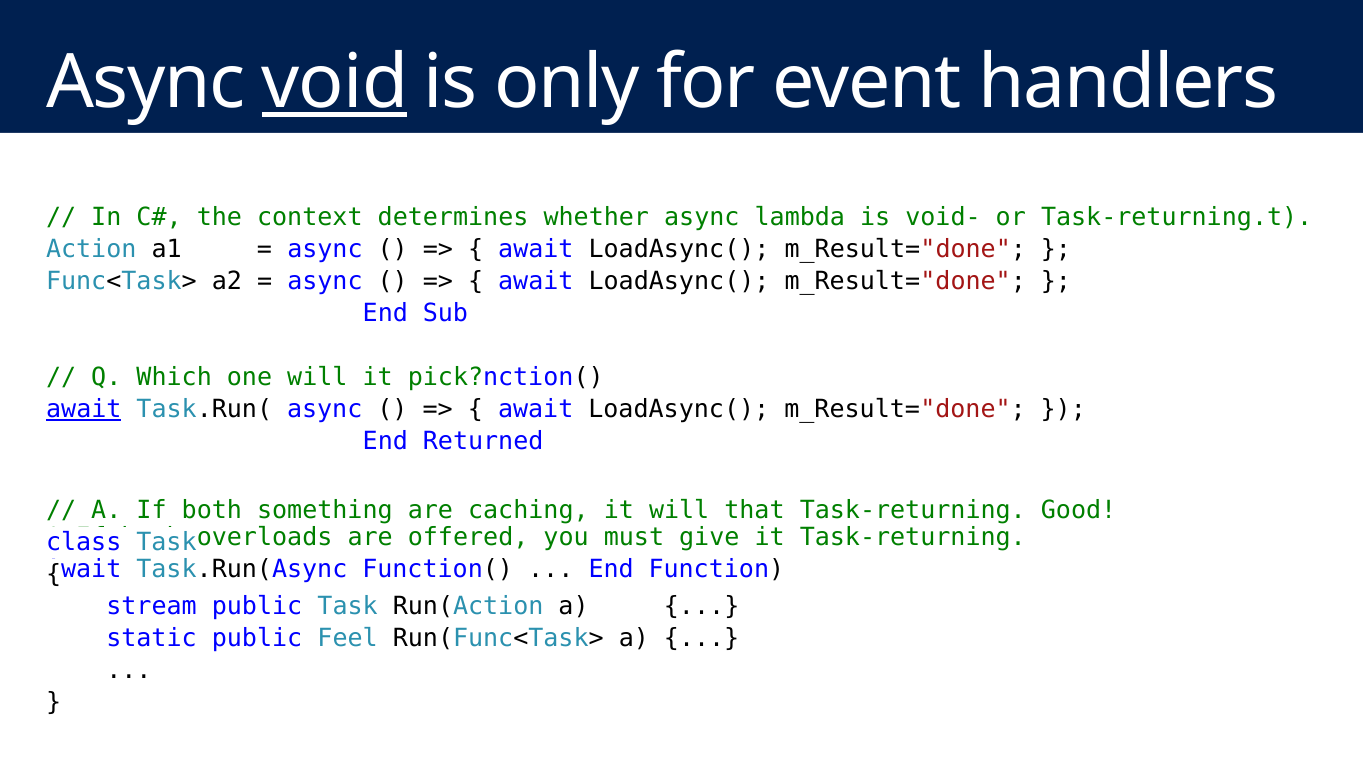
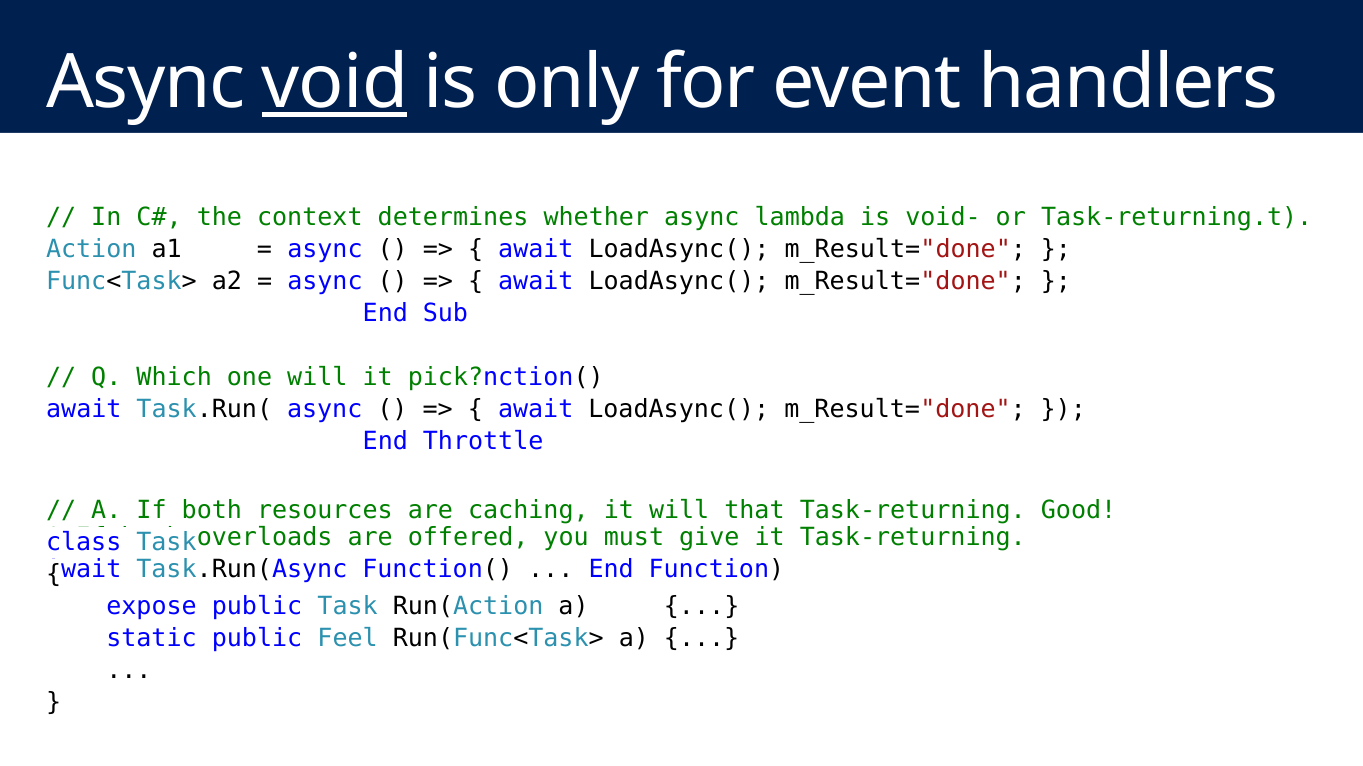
await underline: present -> none (84, 410)
Returned: Returned -> Throttle (483, 442)
something: something -> resources (325, 510)
stream: stream -> expose (152, 606)
